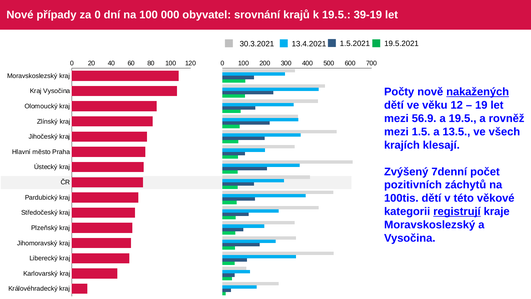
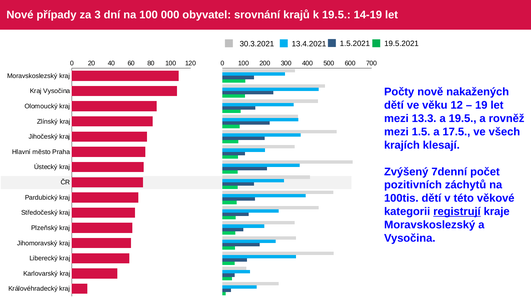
za 0: 0 -> 3 (98, 15)
39-19: 39-19 -> 14-19 (368, 15)
nakažených underline: present -> none (478, 92)
56.9: 56.9 -> 13.3 (424, 118)
13.5: 13.5 -> 17.5 (456, 132)
